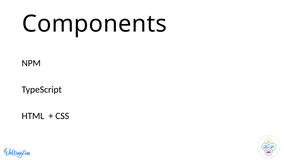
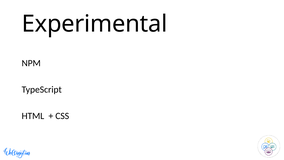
Components: Components -> Experimental (95, 24)
